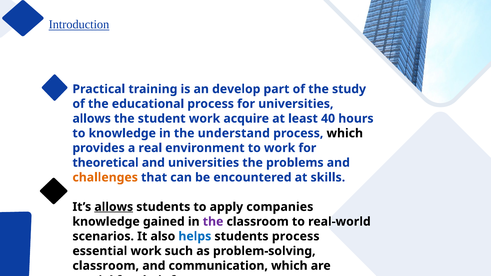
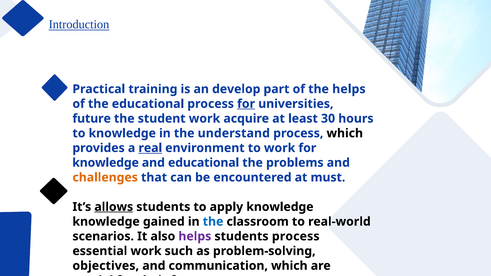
the study: study -> helps (349, 89)
for underline: none -> present (246, 104)
allows: allows -> future (92, 119)
40: 40 -> 30 (328, 119)
real underline: none -> present (150, 148)
theoretical: theoretical -> knowledge (106, 163)
and universities: universities -> educational (204, 163)
skills: skills -> must (328, 178)
apply companies: companies -> knowledge (280, 207)
the colour: purple -> blue (213, 222)
helps colour: blue -> purple (195, 236)
classroom: classroom -> objectives (106, 266)
